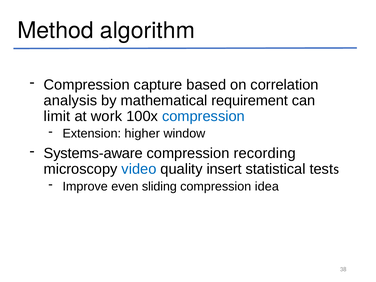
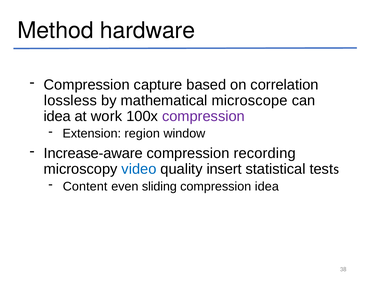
algorithm: algorithm -> hardware (148, 31)
analysis: analysis -> lossless (70, 100)
requirement: requirement -> microscope (250, 100)
limit: limit -> idea (57, 116)
compression colour: blue -> purple (203, 116)
higher: higher -> region (142, 134)
Systems-aware: Systems-aware -> Increase-aware (93, 153)
Improve: Improve -> Content (85, 186)
